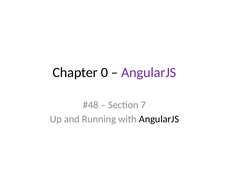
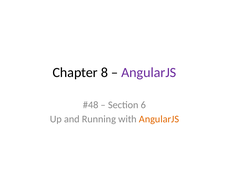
0: 0 -> 8 (104, 73)
7: 7 -> 6 (143, 105)
AngularJS colour: black -> orange (159, 120)
